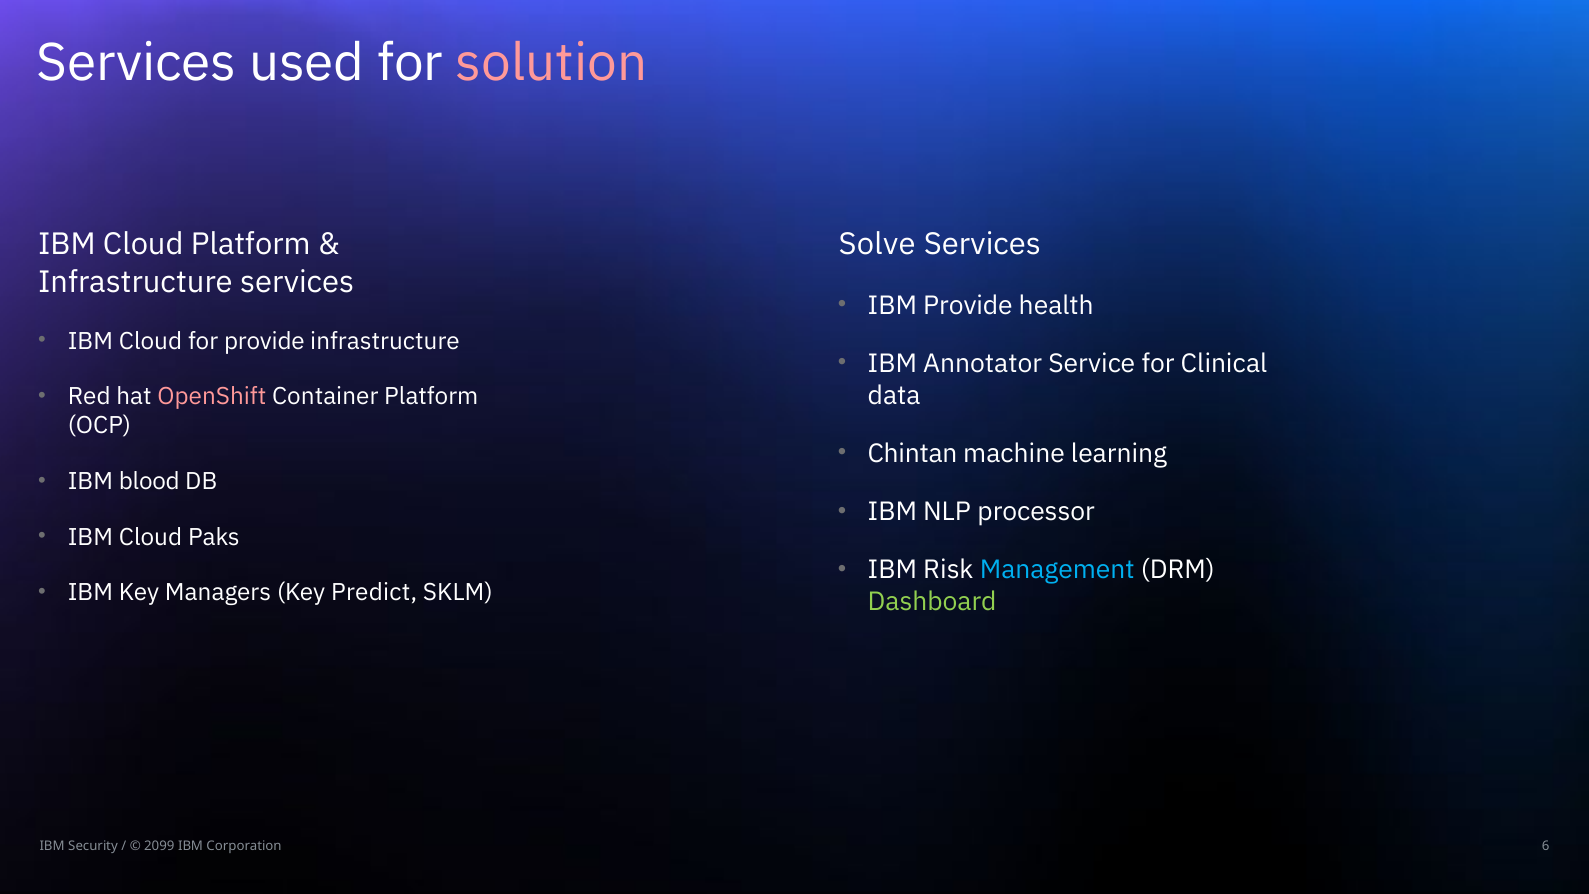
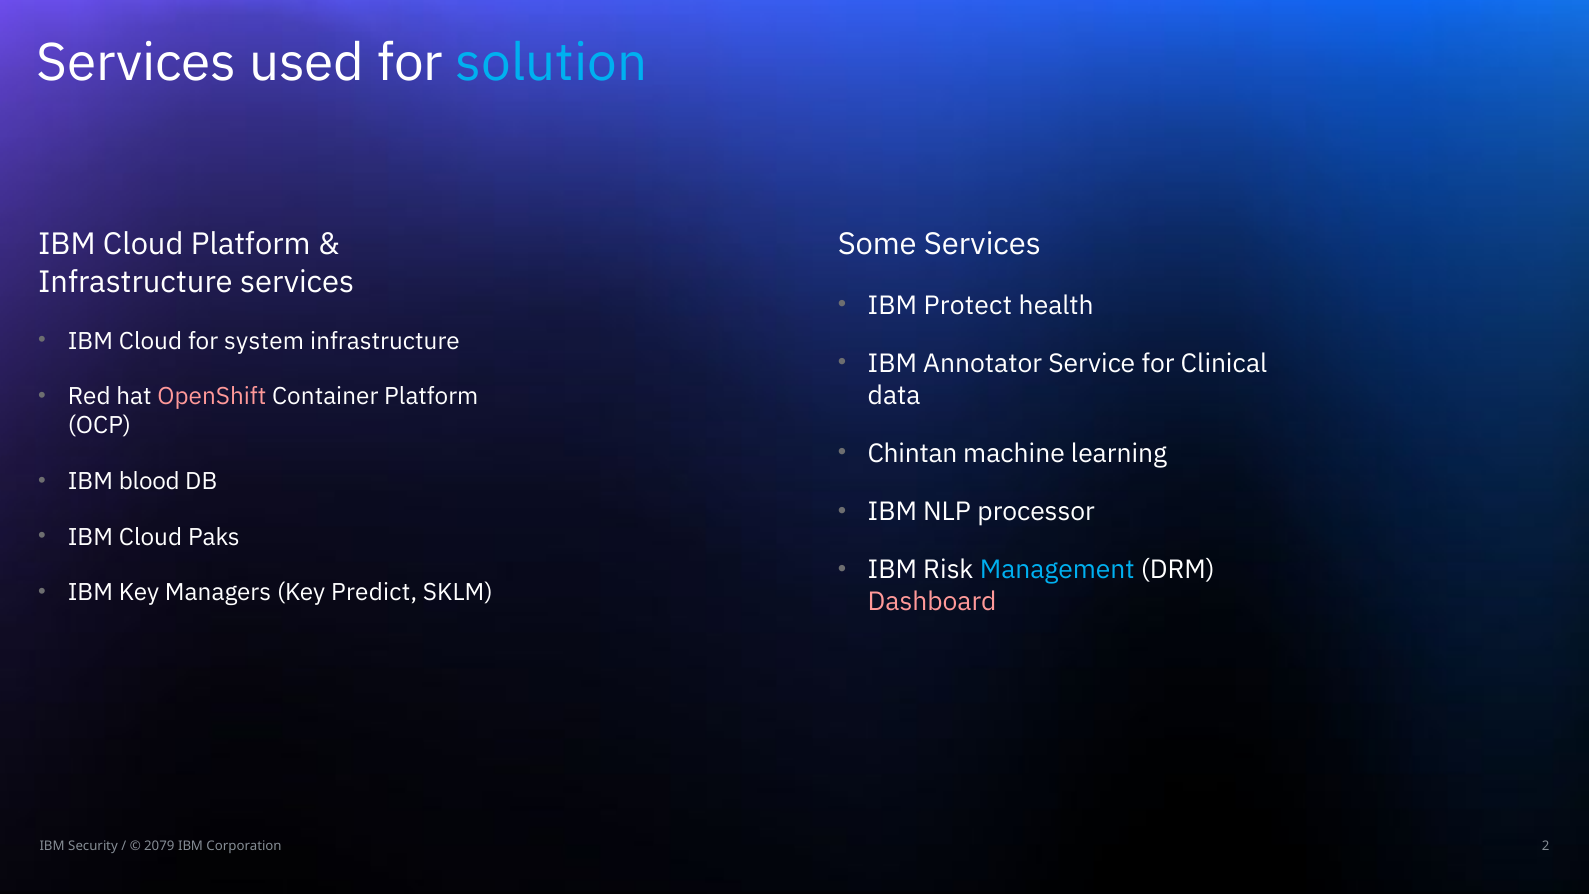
solution colour: pink -> light blue (552, 63)
Solve: Solve -> Some (877, 245)
IBM Provide: Provide -> Protect (968, 305)
for provide: provide -> system (264, 341)
Dashboard colour: light green -> pink (932, 602)
2099: 2099 -> 2079 (159, 846)
6: 6 -> 2 (1546, 846)
